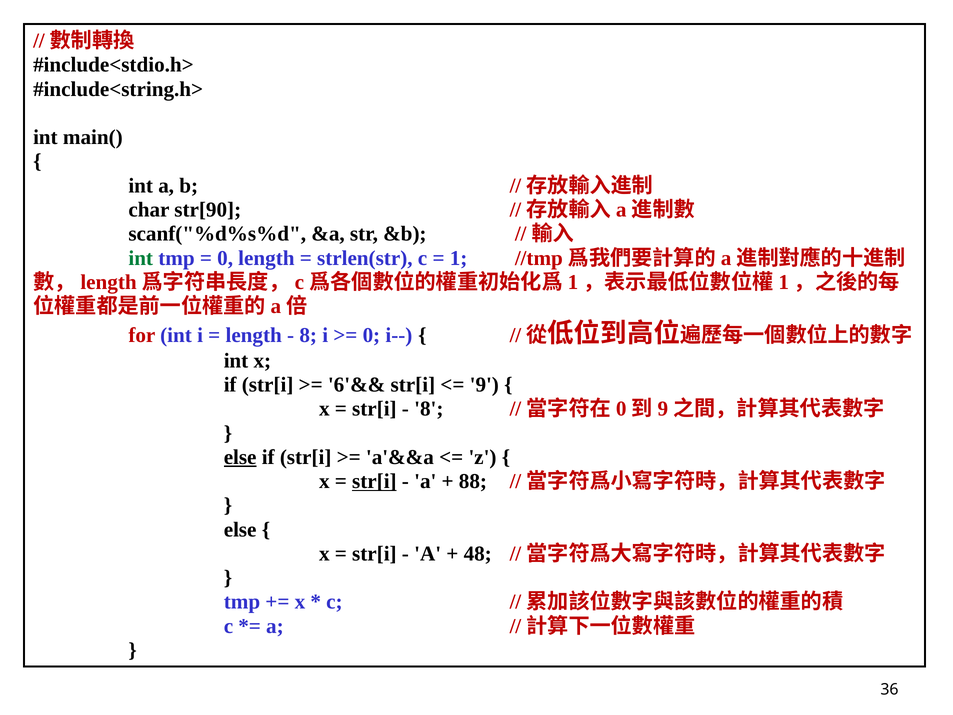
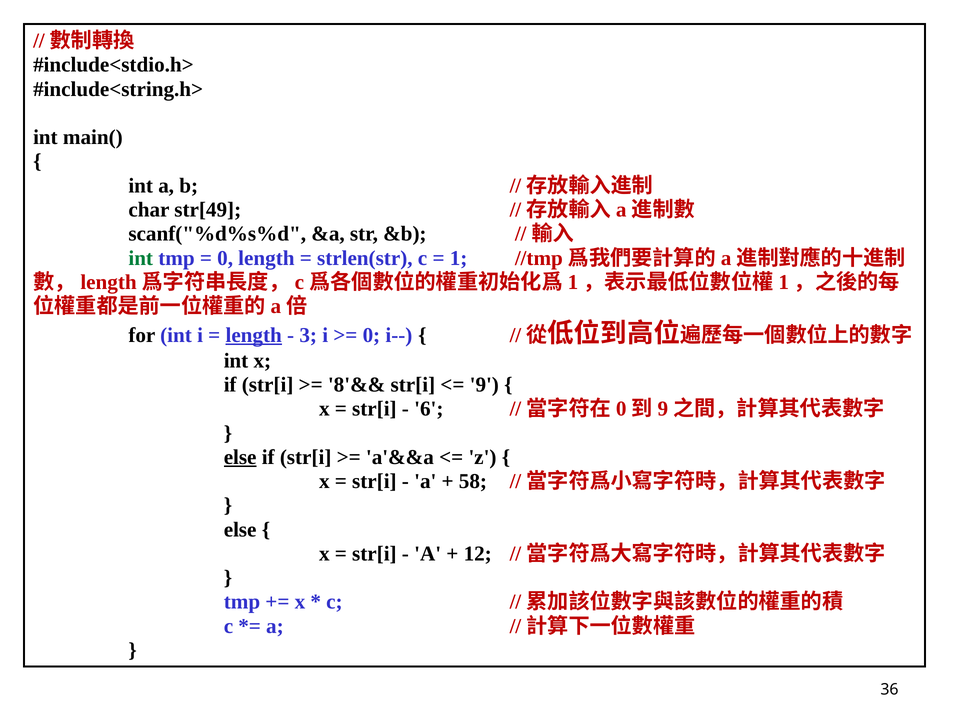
str[90: str[90 -> str[49 (208, 210)
for colour: red -> black (142, 335)
length underline: none -> present (254, 335)
8: 8 -> 3 (308, 335)
6'&&: 6'&& -> 8'&& (357, 385)
8: 8 -> 6 (429, 409)
str[i underline: present -> none (374, 481)
88: 88 -> 58 (473, 481)
48: 48 -> 12 (478, 554)
